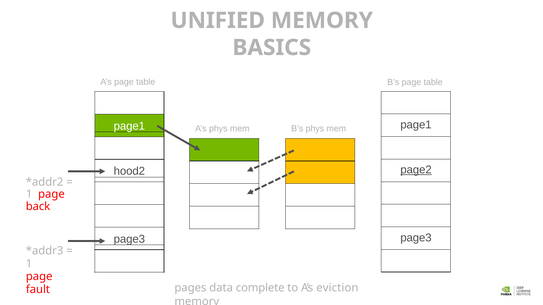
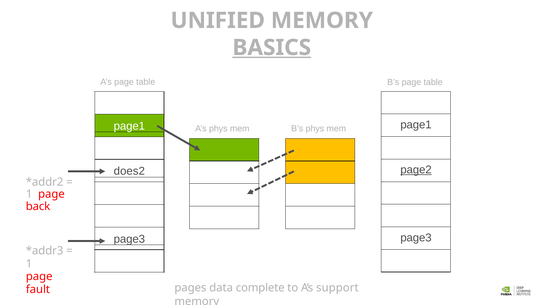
BASICS underline: none -> present (272, 48)
hood2: hood2 -> does2 (129, 171)
eviction: eviction -> support (337, 288)
